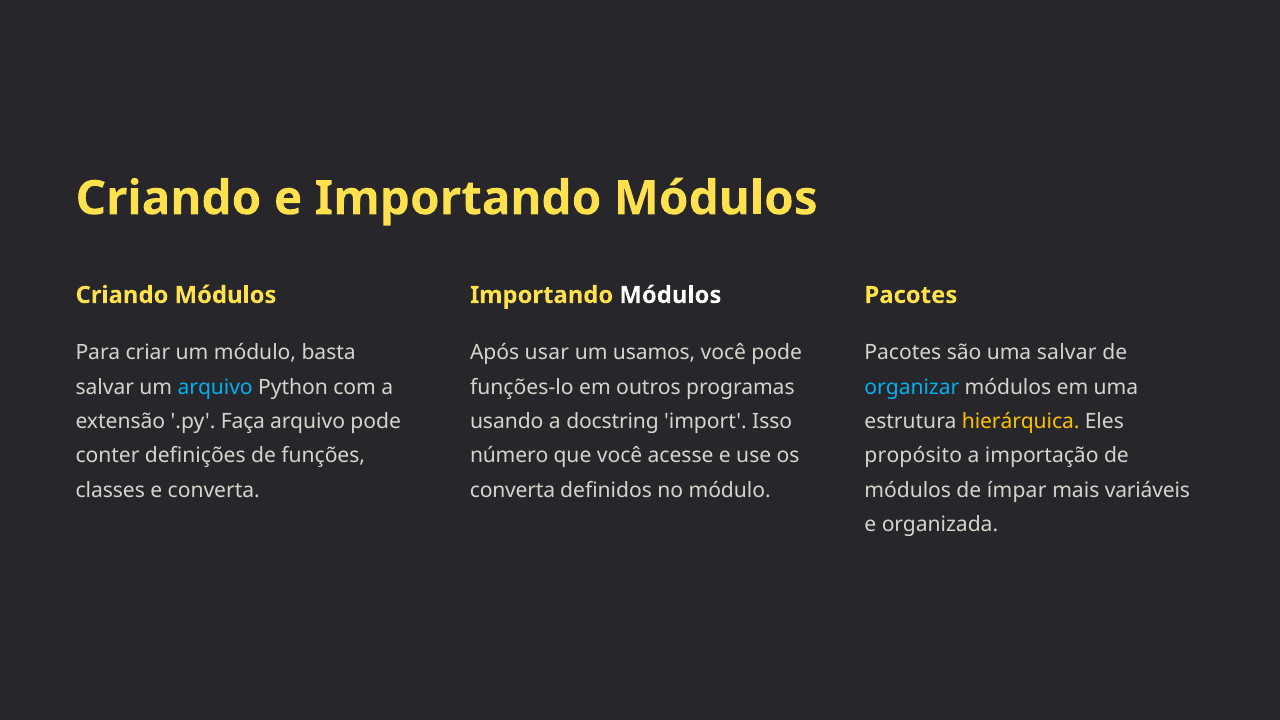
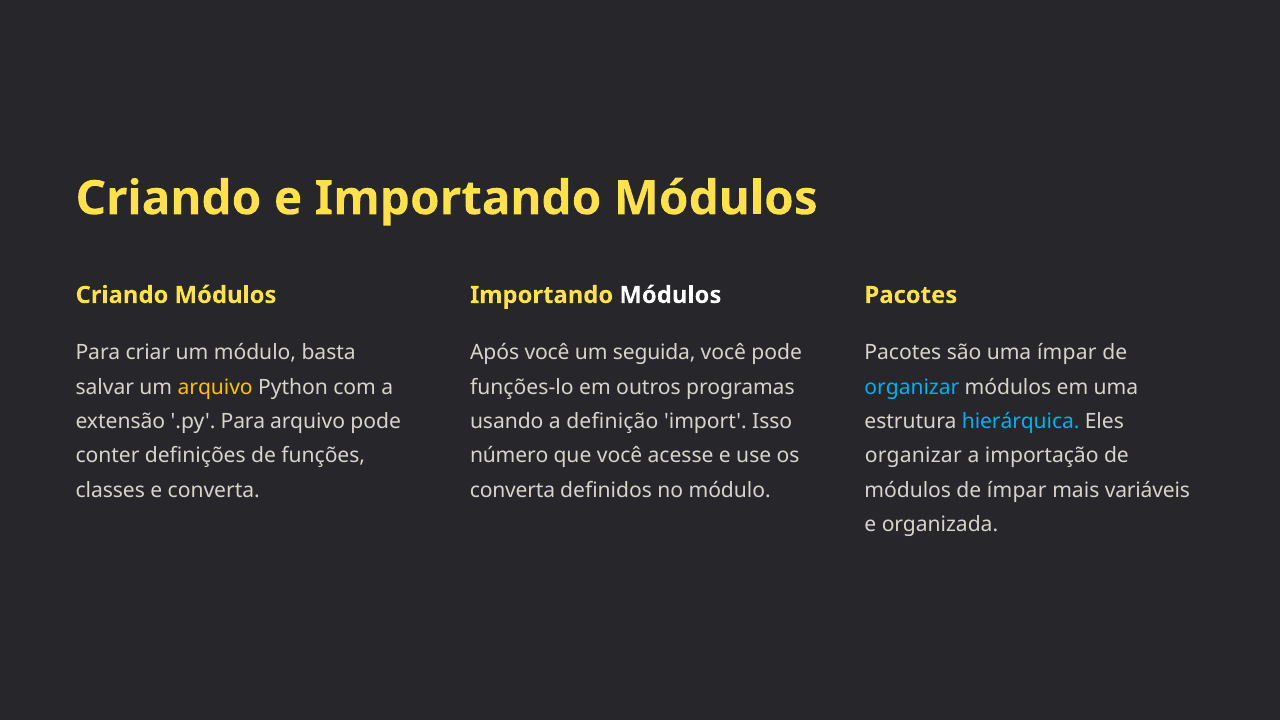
uma salvar: salvar -> ímpar (1067, 353)
Após usar: usar -> você (547, 353)
usamos: usamos -> seguida (654, 353)
arquivo colour: light blue -> yellow (215, 387)
.py Faça: Faça -> Para (243, 422)
docstring: docstring -> definição (612, 422)
hierárquica colour: yellow -> light blue (1021, 422)
propósito: propósito -> organizar (913, 456)
